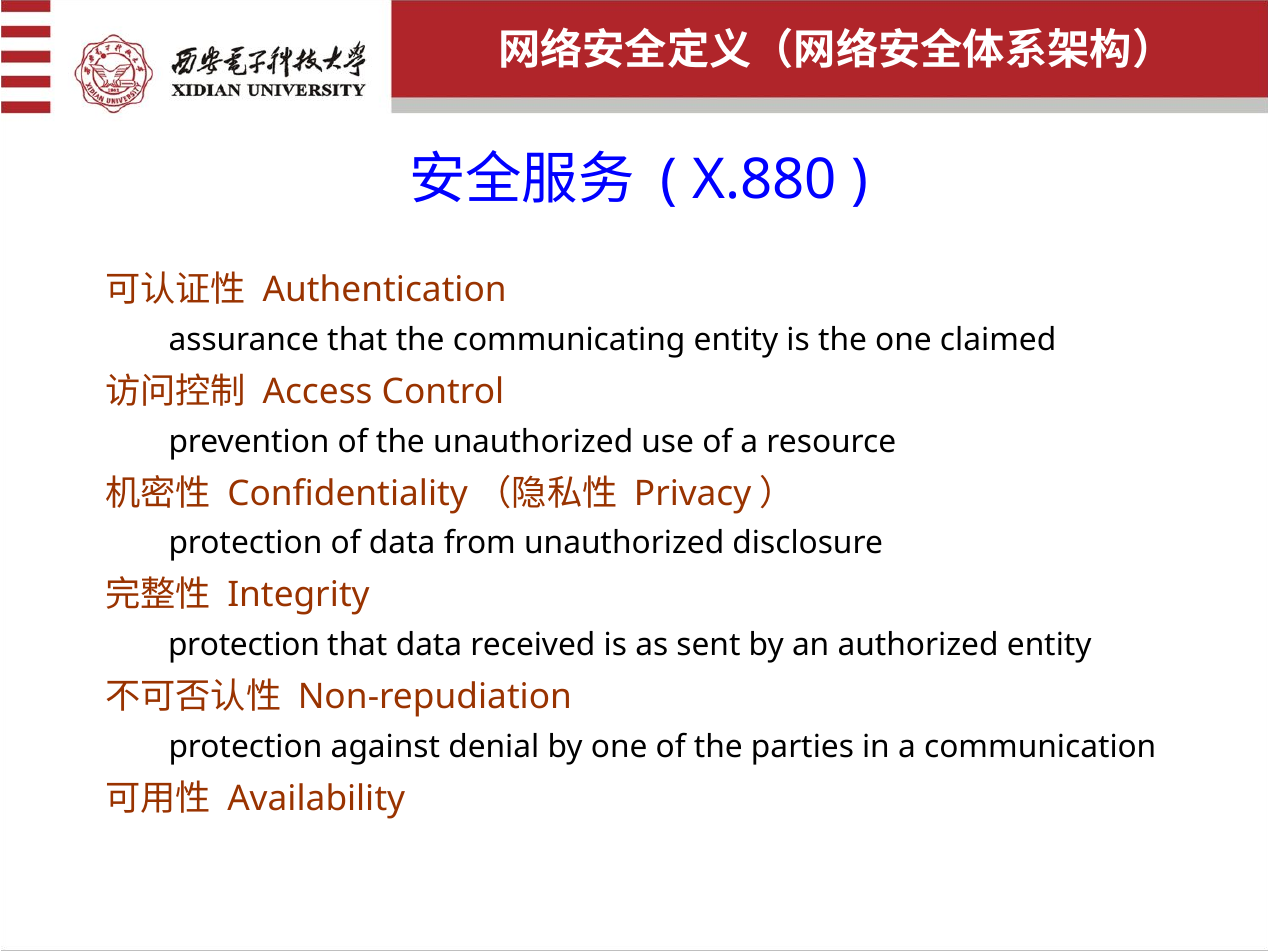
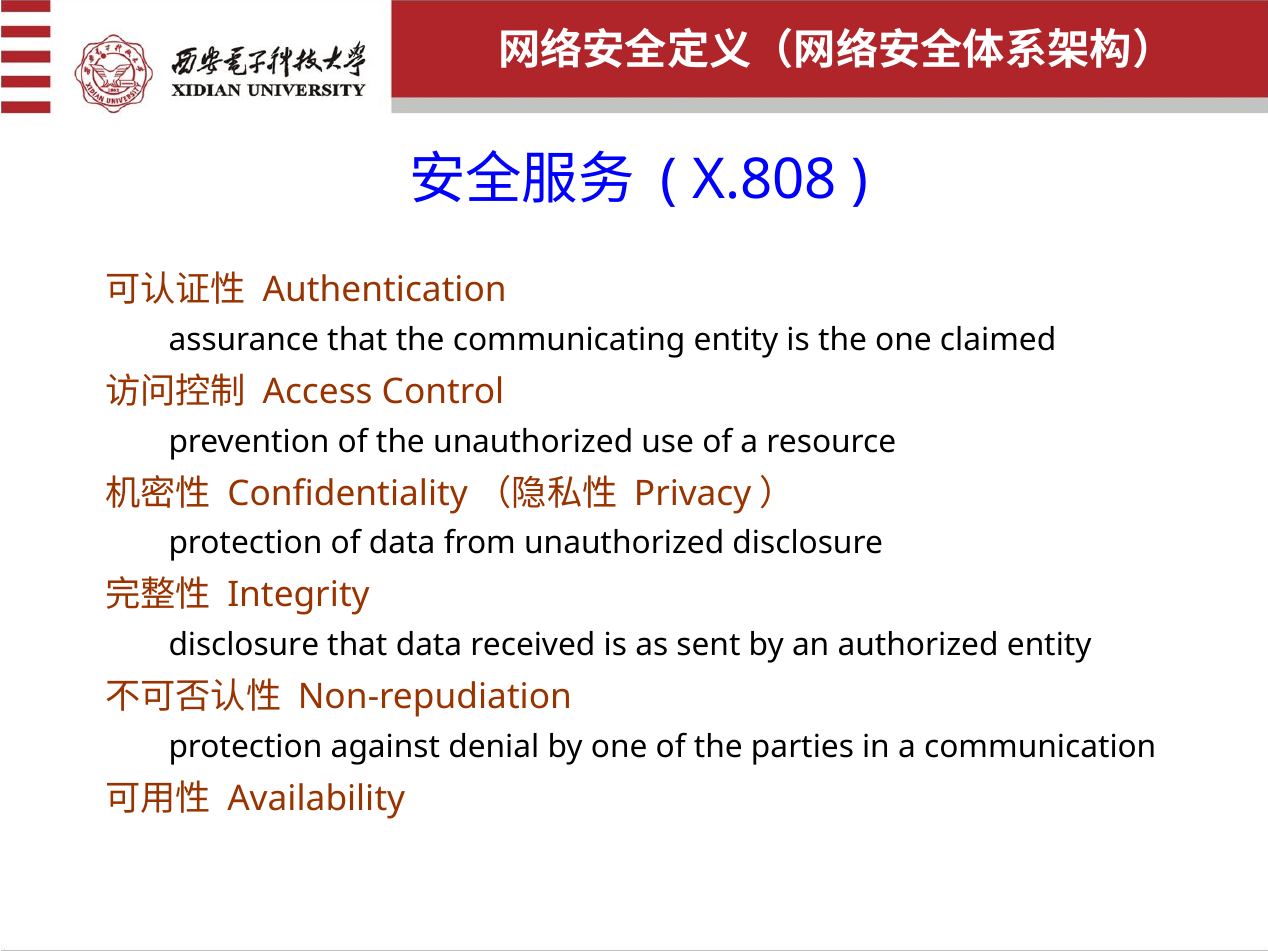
X.880: X.880 -> X.808 (765, 180)
protection: protection -> disclosure (244, 645)
